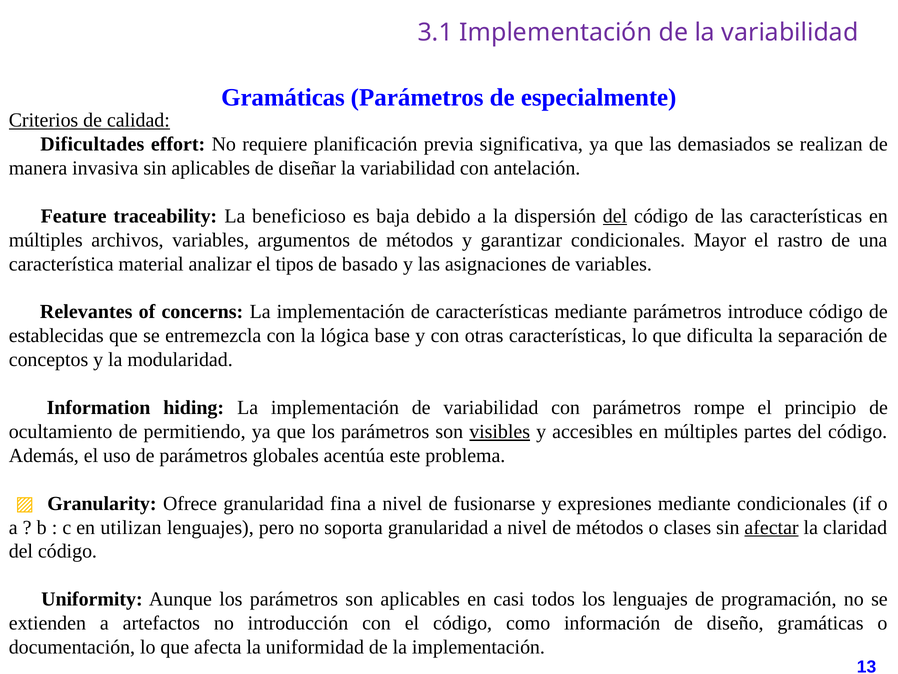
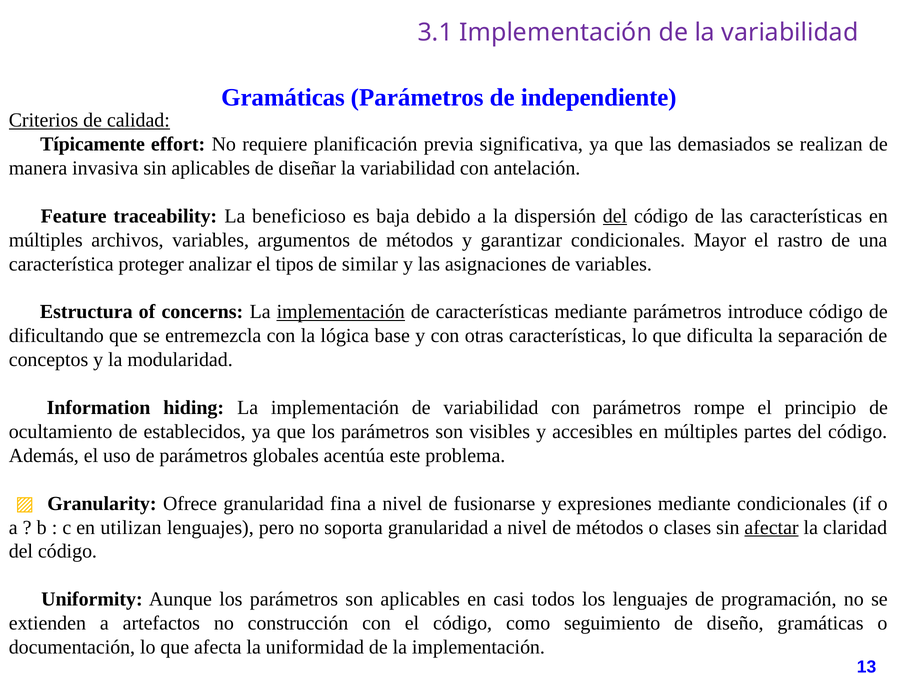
especialmente: especialmente -> independiente (599, 97)
Dificultades: Dificultades -> Típicamente (93, 144)
material: material -> proteger (151, 264)
basado: basado -> similar (370, 264)
Relevantes: Relevantes -> Estructura (86, 312)
implementación underline: none -> present (341, 312)
establecidas: establecidas -> dificultando (56, 336)
permitiendo: permitiendo -> establecidos (195, 431)
visibles underline: present -> none (500, 431)
introducción: introducción -> construcción (298, 623)
información: información -> seguimiento (612, 623)
